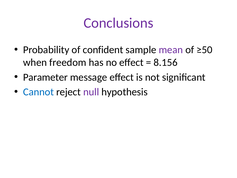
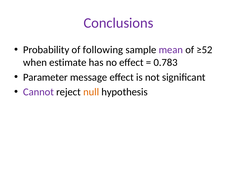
confident: confident -> following (103, 50)
≥50: ≥50 -> ≥52 (204, 50)
freedom: freedom -> estimate (68, 62)
8.156: 8.156 -> 0.783 (166, 62)
Cannot colour: blue -> purple (39, 92)
null colour: purple -> orange (91, 92)
